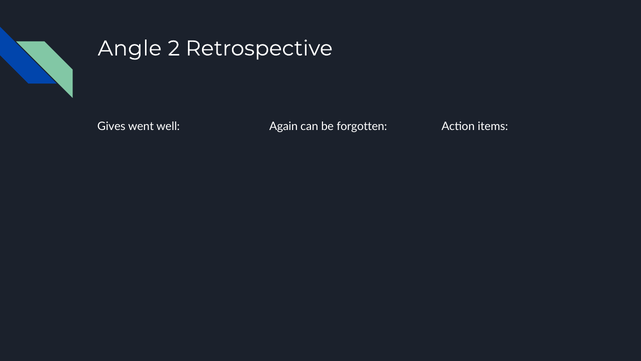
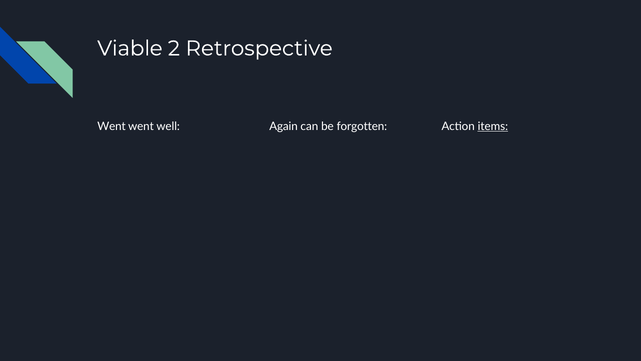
Angle: Angle -> Viable (130, 48)
Gives: Gives -> Went (111, 126)
items underline: none -> present (493, 126)
